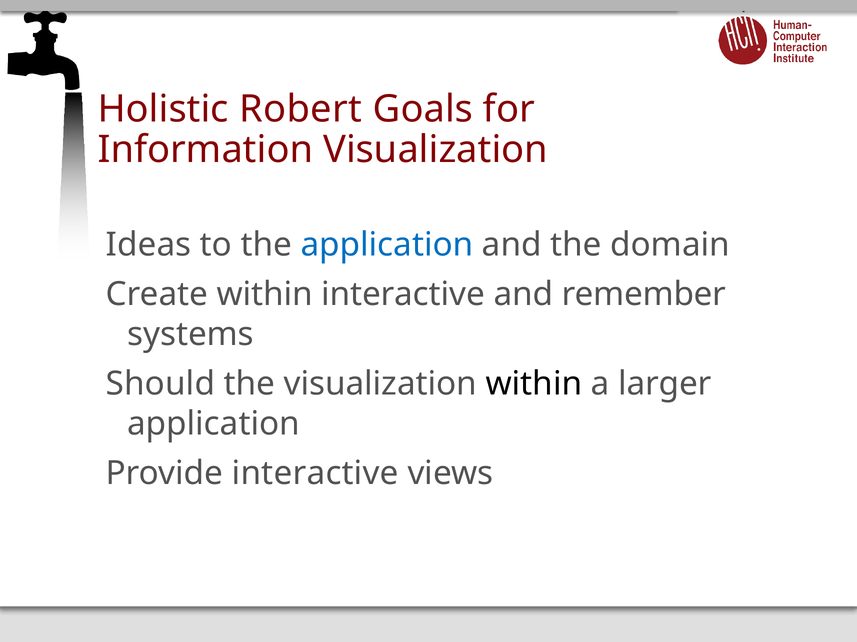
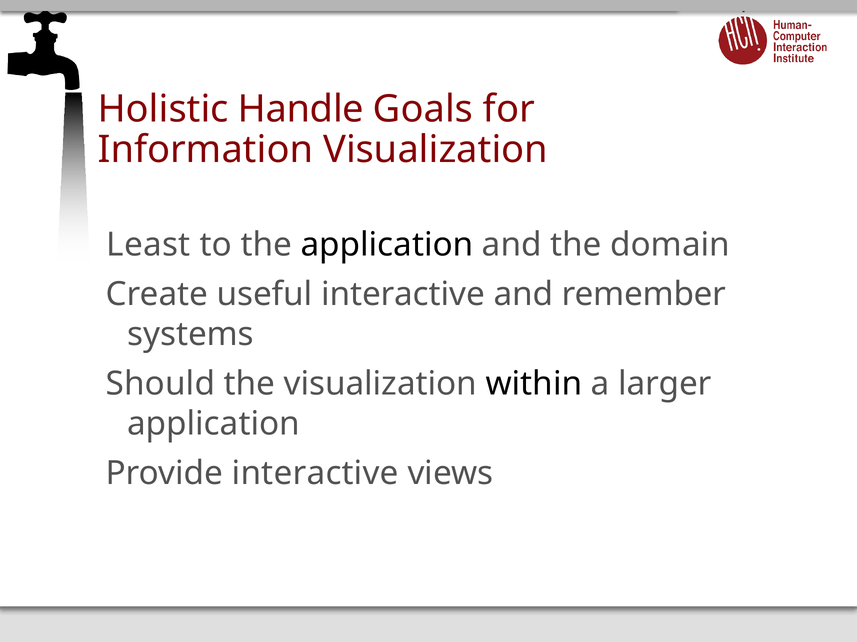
Robert: Robert -> Handle (301, 109)
Ideas: Ideas -> Least (148, 245)
application colour: blue -> black (387, 245)
Create within: within -> useful (265, 295)
